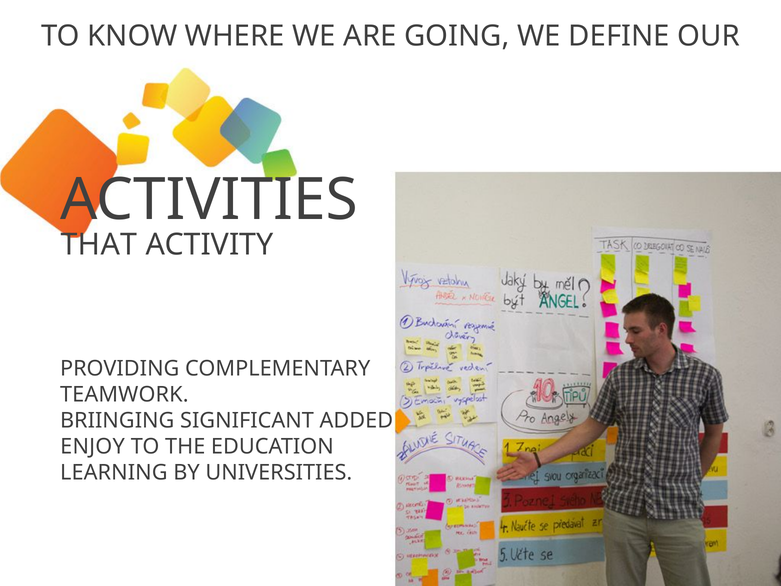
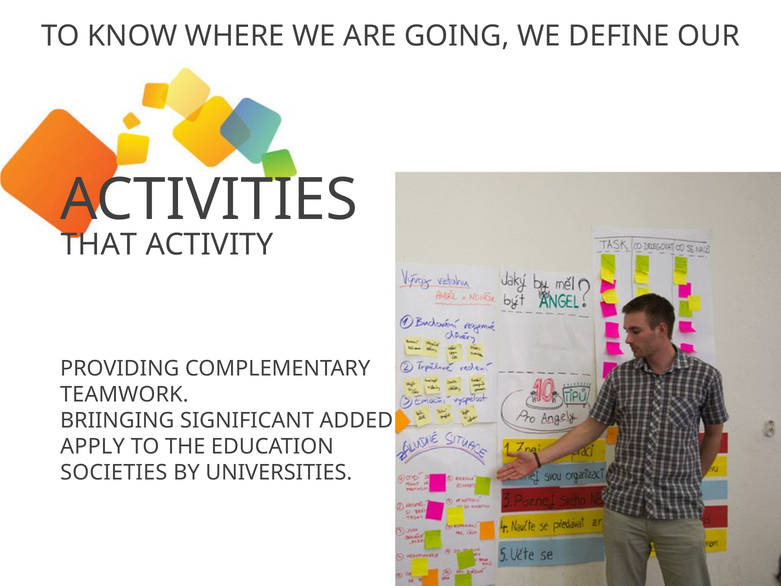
ENJOY: ENJOY -> APPLY (93, 447)
LEARNING: LEARNING -> SOCIETIES (114, 473)
